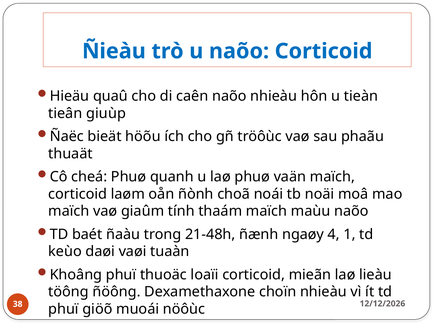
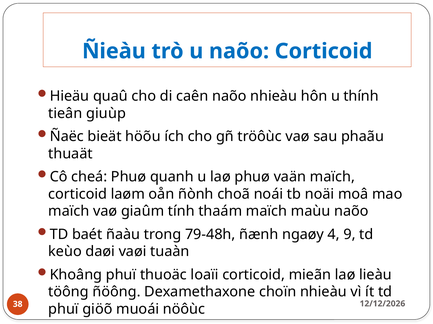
tieàn: tieàn -> thính (361, 96)
21-48h: 21-48h -> 79-48h (210, 235)
1: 1 -> 9 (349, 235)
